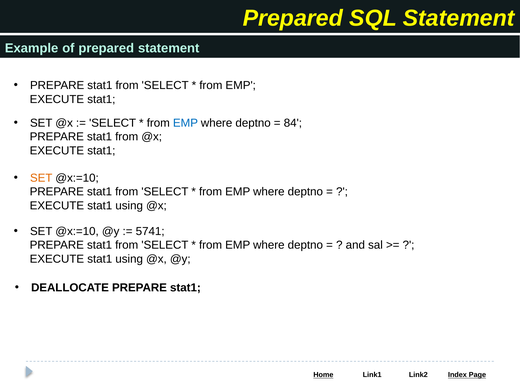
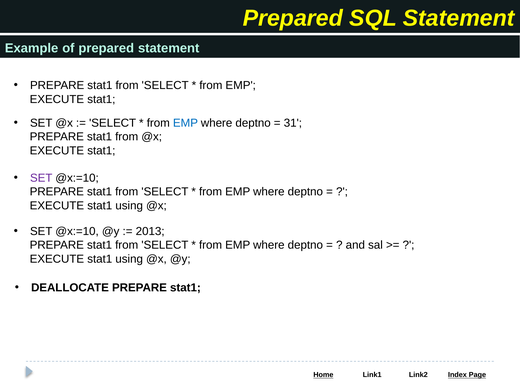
84: 84 -> 31 (293, 123)
SET colour: orange -> purple (41, 178)
5741: 5741 -> 2013 (150, 231)
